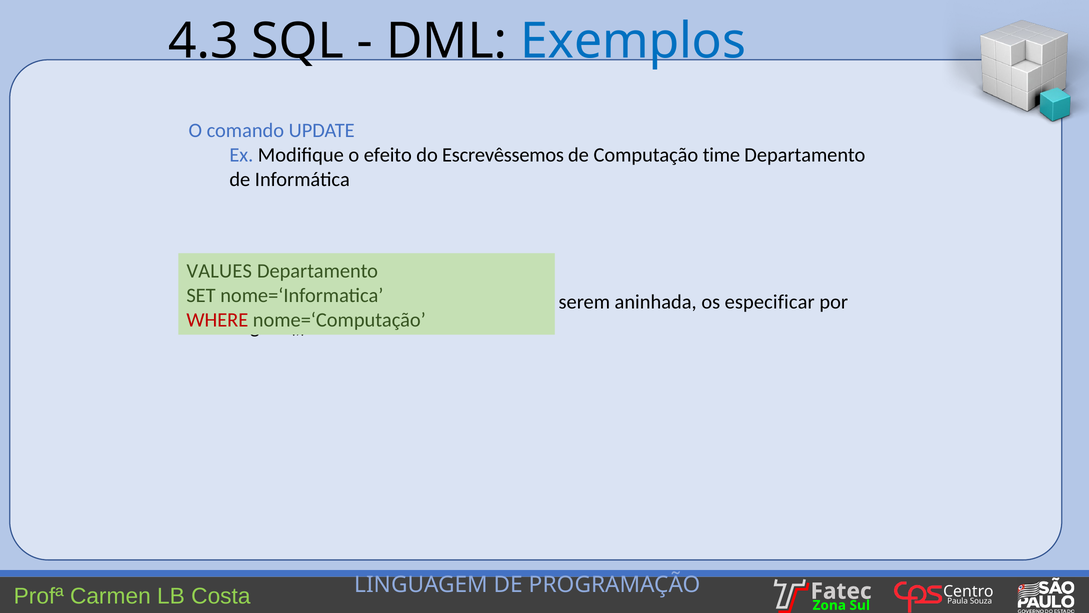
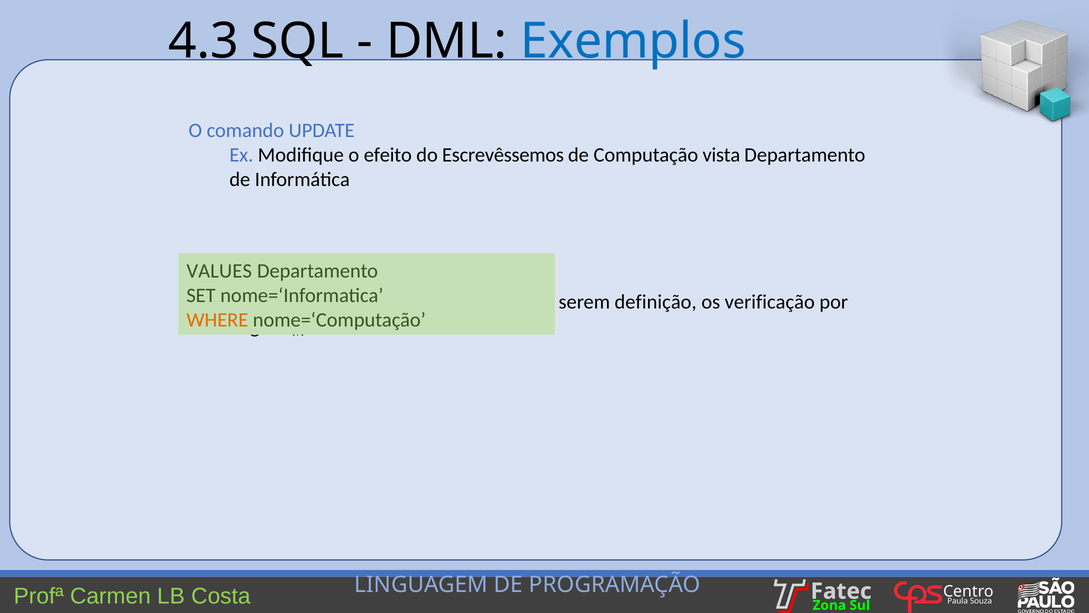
time: time -> vista (721, 155)
aninhada: aninhada -> definição (656, 302)
especificar: especificar -> verificação (770, 302)
WHERE colour: red -> orange (217, 320)
